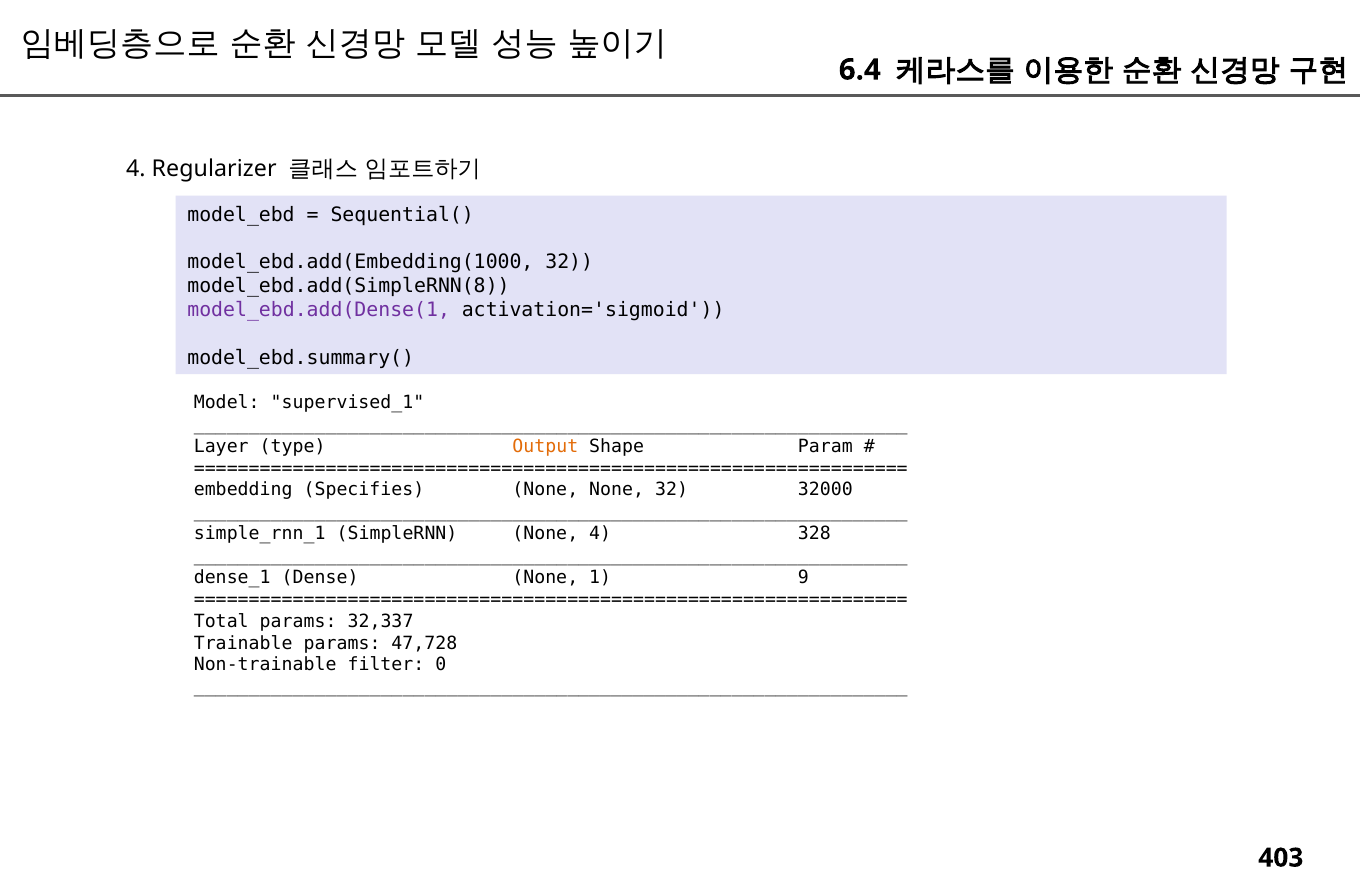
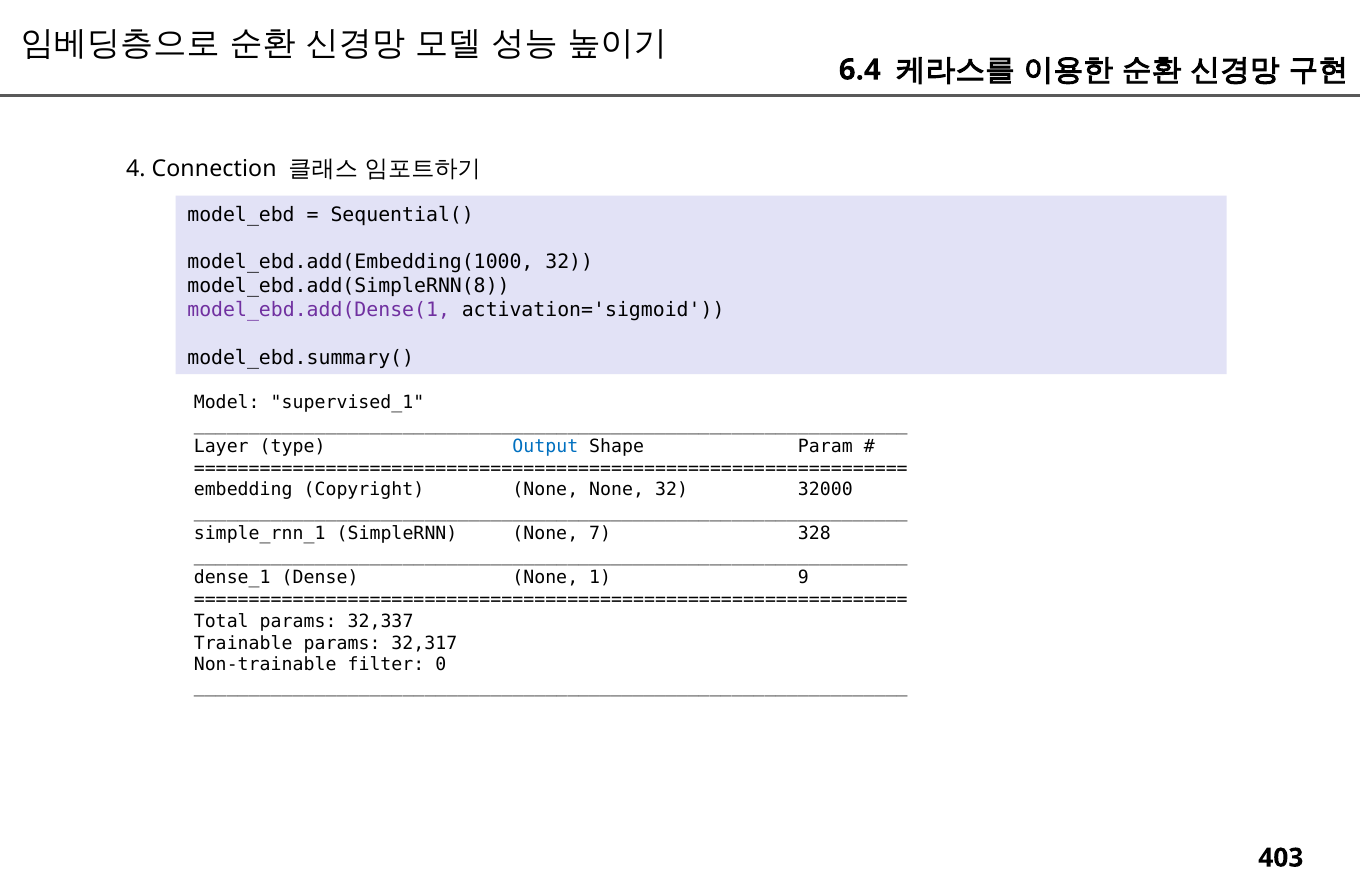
Regularizer: Regularizer -> Connection (214, 168)
Output colour: orange -> blue (545, 446)
Specifies: Specifies -> Copyright (364, 490)
None 4: 4 -> 7 (600, 533)
47,728: 47,728 -> 32,317 (424, 643)
